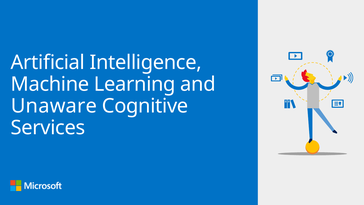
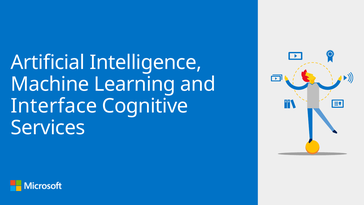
Unaware: Unaware -> Interface (54, 106)
